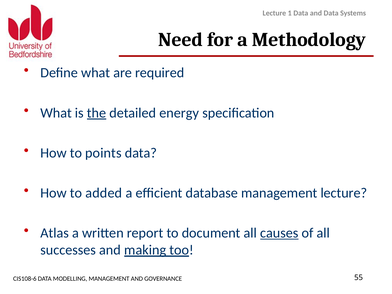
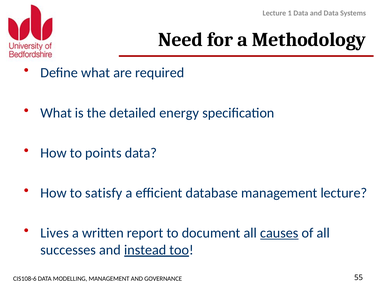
the underline: present -> none (97, 113)
added: added -> satisfy (104, 193)
Atlas: Atlas -> Lives (55, 233)
making: making -> instead (145, 250)
